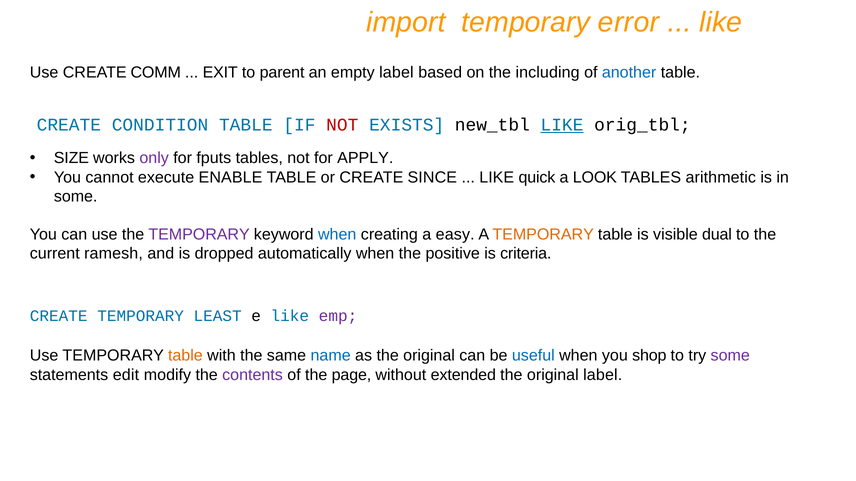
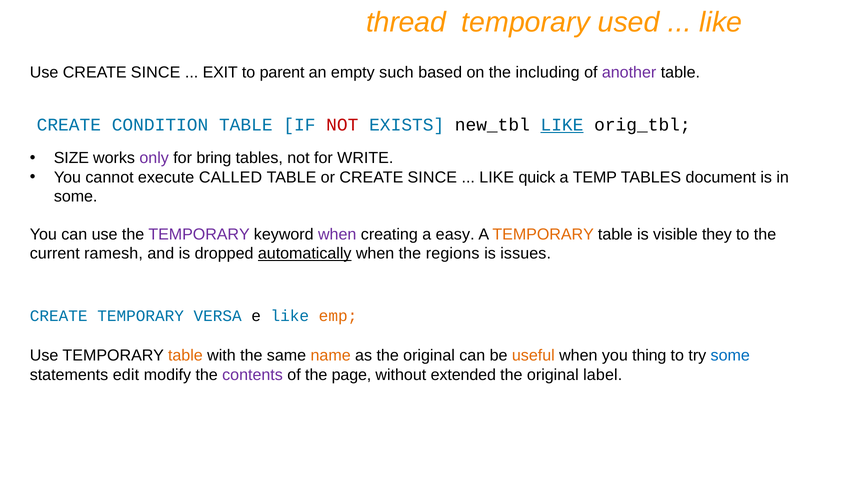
import: import -> thread (406, 22)
error: error -> used (629, 22)
Use CREATE COMM: COMM -> SINCE (156, 73)
empty label: label -> such (396, 73)
another colour: blue -> purple (629, 73)
fputs: fputs -> bring (214, 158)
APPLY: APPLY -> WRITE (365, 158)
ENABLE: ENABLE -> CALLED (230, 178)
LOOK: LOOK -> TEMP (595, 178)
arithmetic: arithmetic -> document (721, 178)
when colour: blue -> purple (337, 235)
dual: dual -> they (717, 235)
automatically underline: none -> present (305, 254)
positive: positive -> regions (453, 254)
criteria: criteria -> issues (526, 254)
LEAST: LEAST -> VERSA (218, 316)
emp colour: purple -> orange (338, 316)
name colour: blue -> orange (331, 356)
useful colour: blue -> orange (533, 356)
shop: shop -> thing (649, 356)
some colour: purple -> blue (730, 356)
